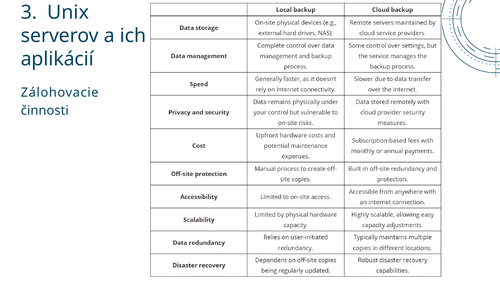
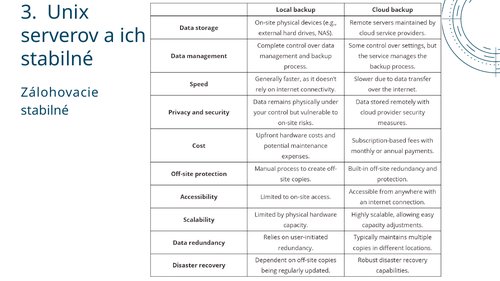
aplikácií: aplikácií -> stabilné (57, 59)
činnosti: činnosti -> stabilné (45, 111)
